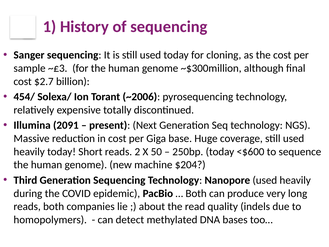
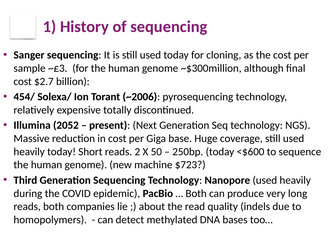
2091: 2091 -> 2052 (66, 125)
$204: $204 -> $723 (190, 165)
